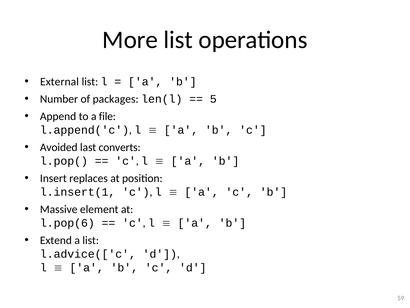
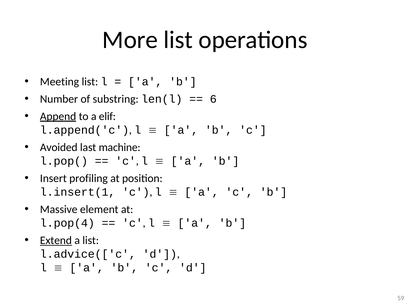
External: External -> Meeting (60, 81)
packages: packages -> substring (116, 99)
5: 5 -> 6 (213, 99)
Append underline: none -> present (58, 116)
file: file -> elif (107, 116)
converts: converts -> machine (120, 147)
replaces: replaces -> profiling (89, 178)
l.pop(6: l.pop(6 -> l.pop(4 (67, 223)
Extend underline: none -> present (56, 240)
